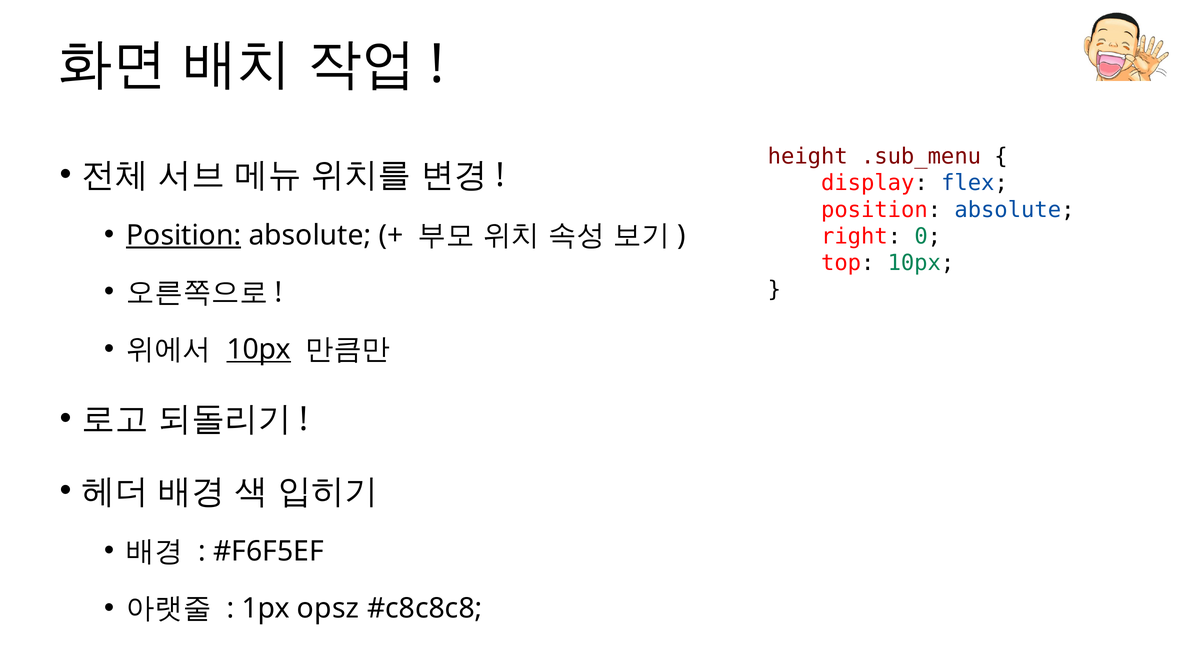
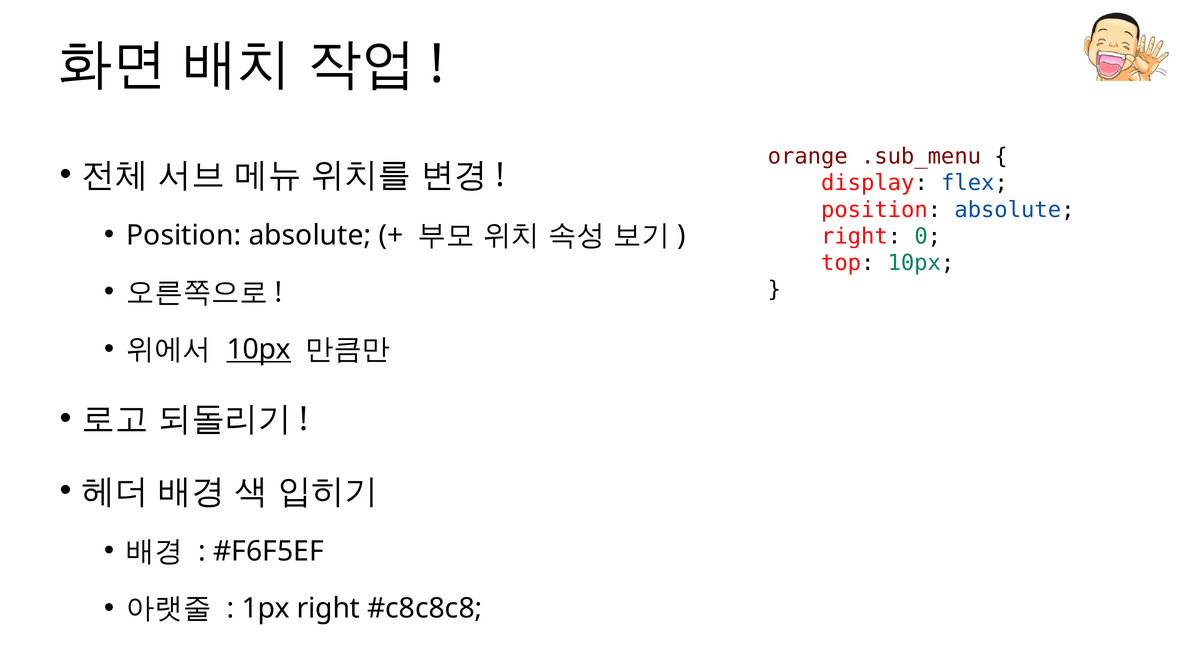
height: height -> orange (808, 156)
Position underline: present -> none (184, 235)
1px opsz: opsz -> right (328, 608)
